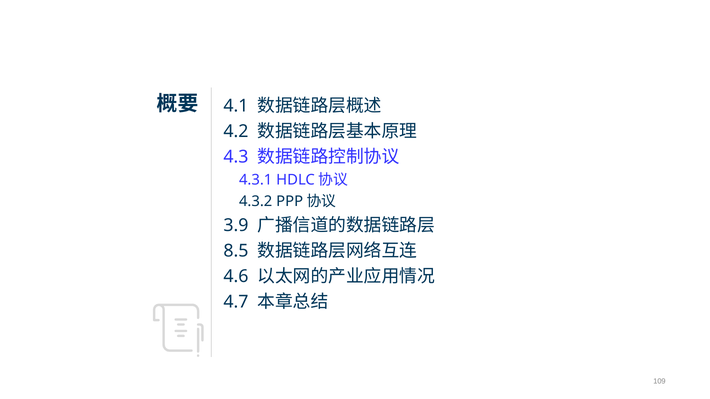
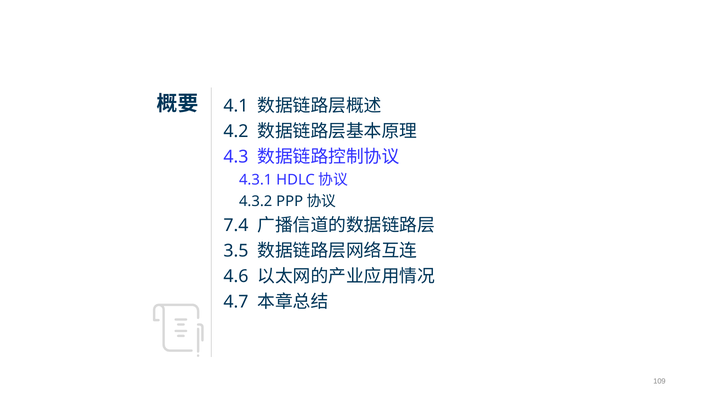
3.9: 3.9 -> 7.4 (236, 225)
8.5: 8.5 -> 3.5 (236, 251)
